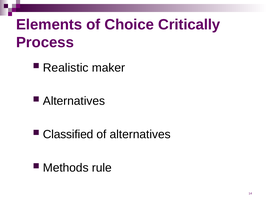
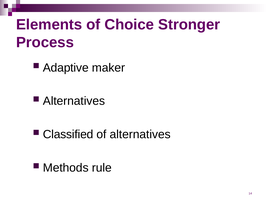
Critically: Critically -> Stronger (189, 24)
Realistic: Realistic -> Adaptive (66, 68)
